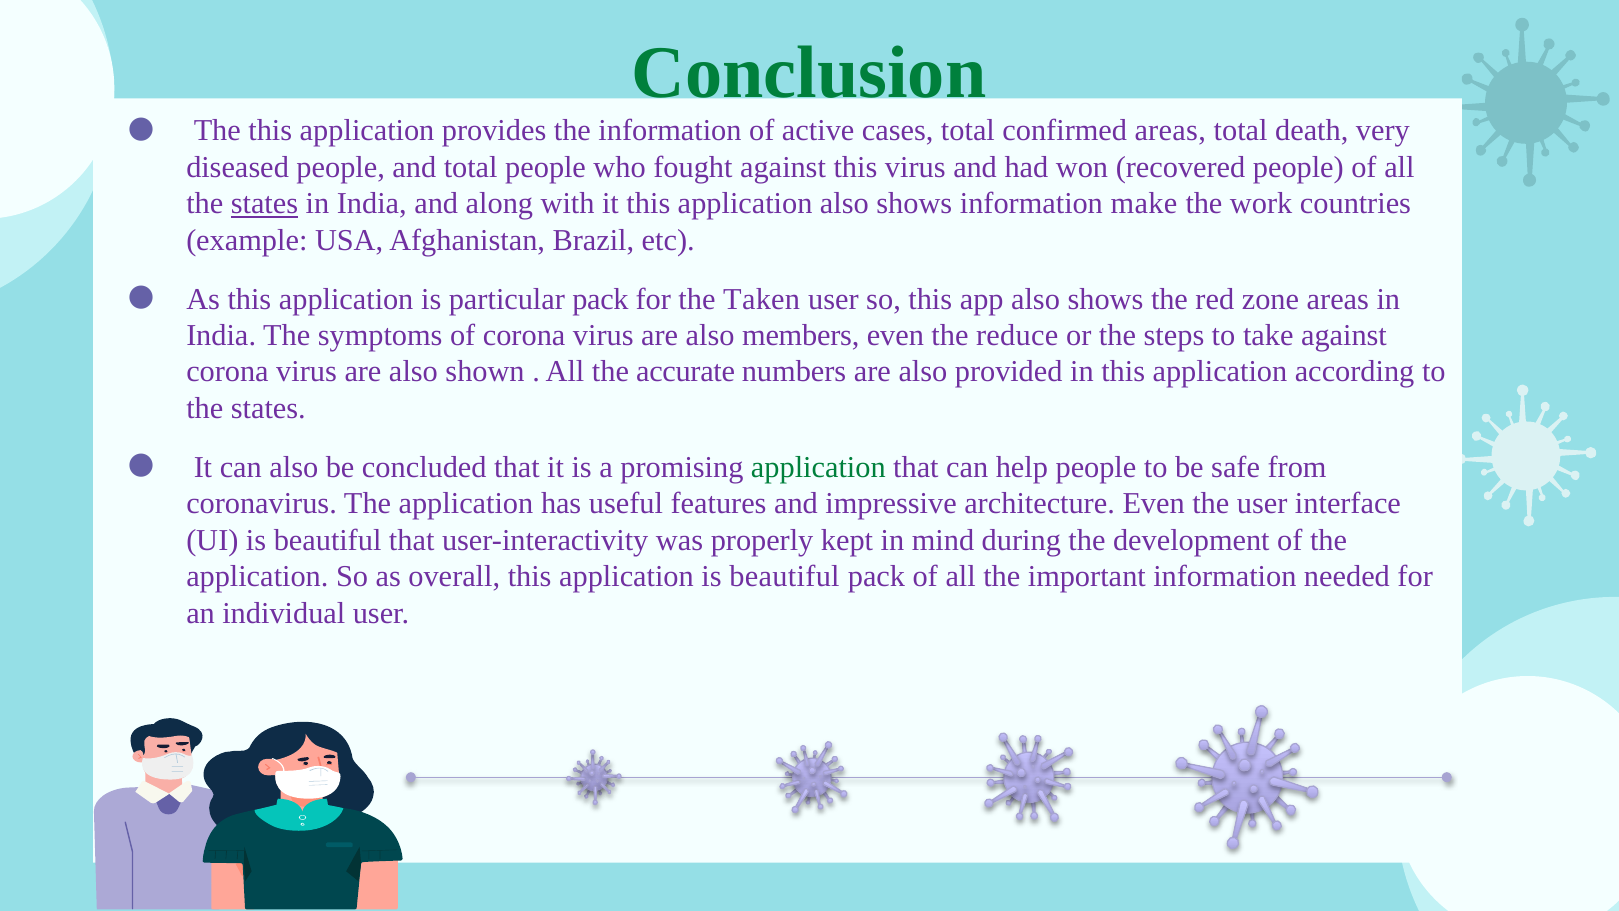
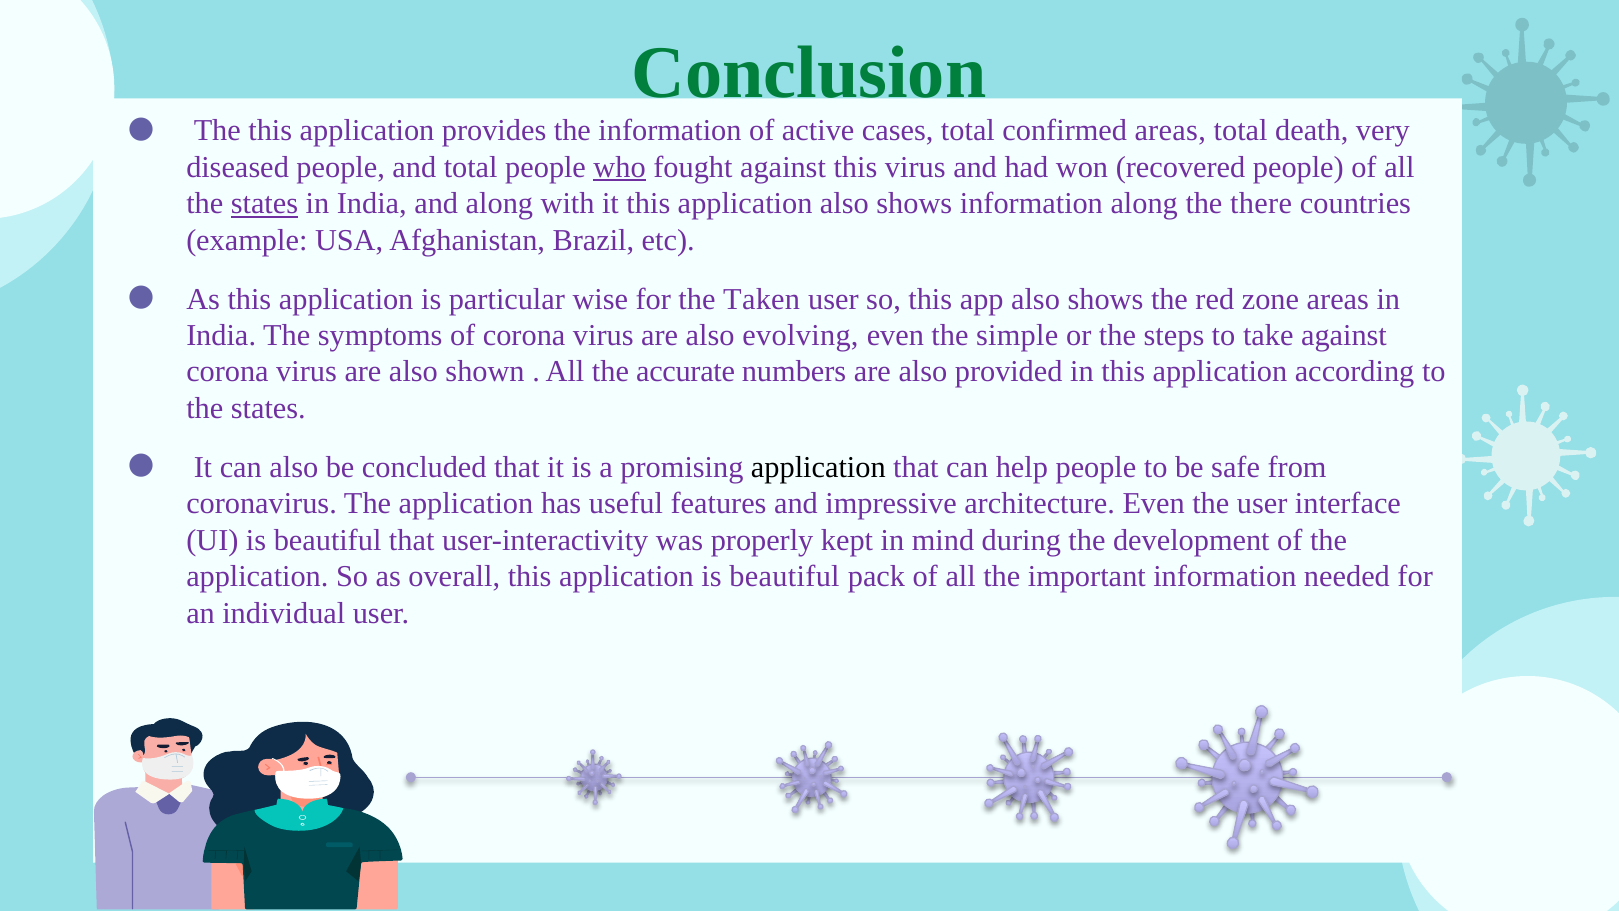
who underline: none -> present (620, 167)
information make: make -> along (1144, 204)
work: work -> there (1261, 204)
particular pack: pack -> wise (600, 299)
members: members -> evolving (801, 335)
reduce: reduce -> simple (1017, 335)
application colour: green -> black (818, 467)
